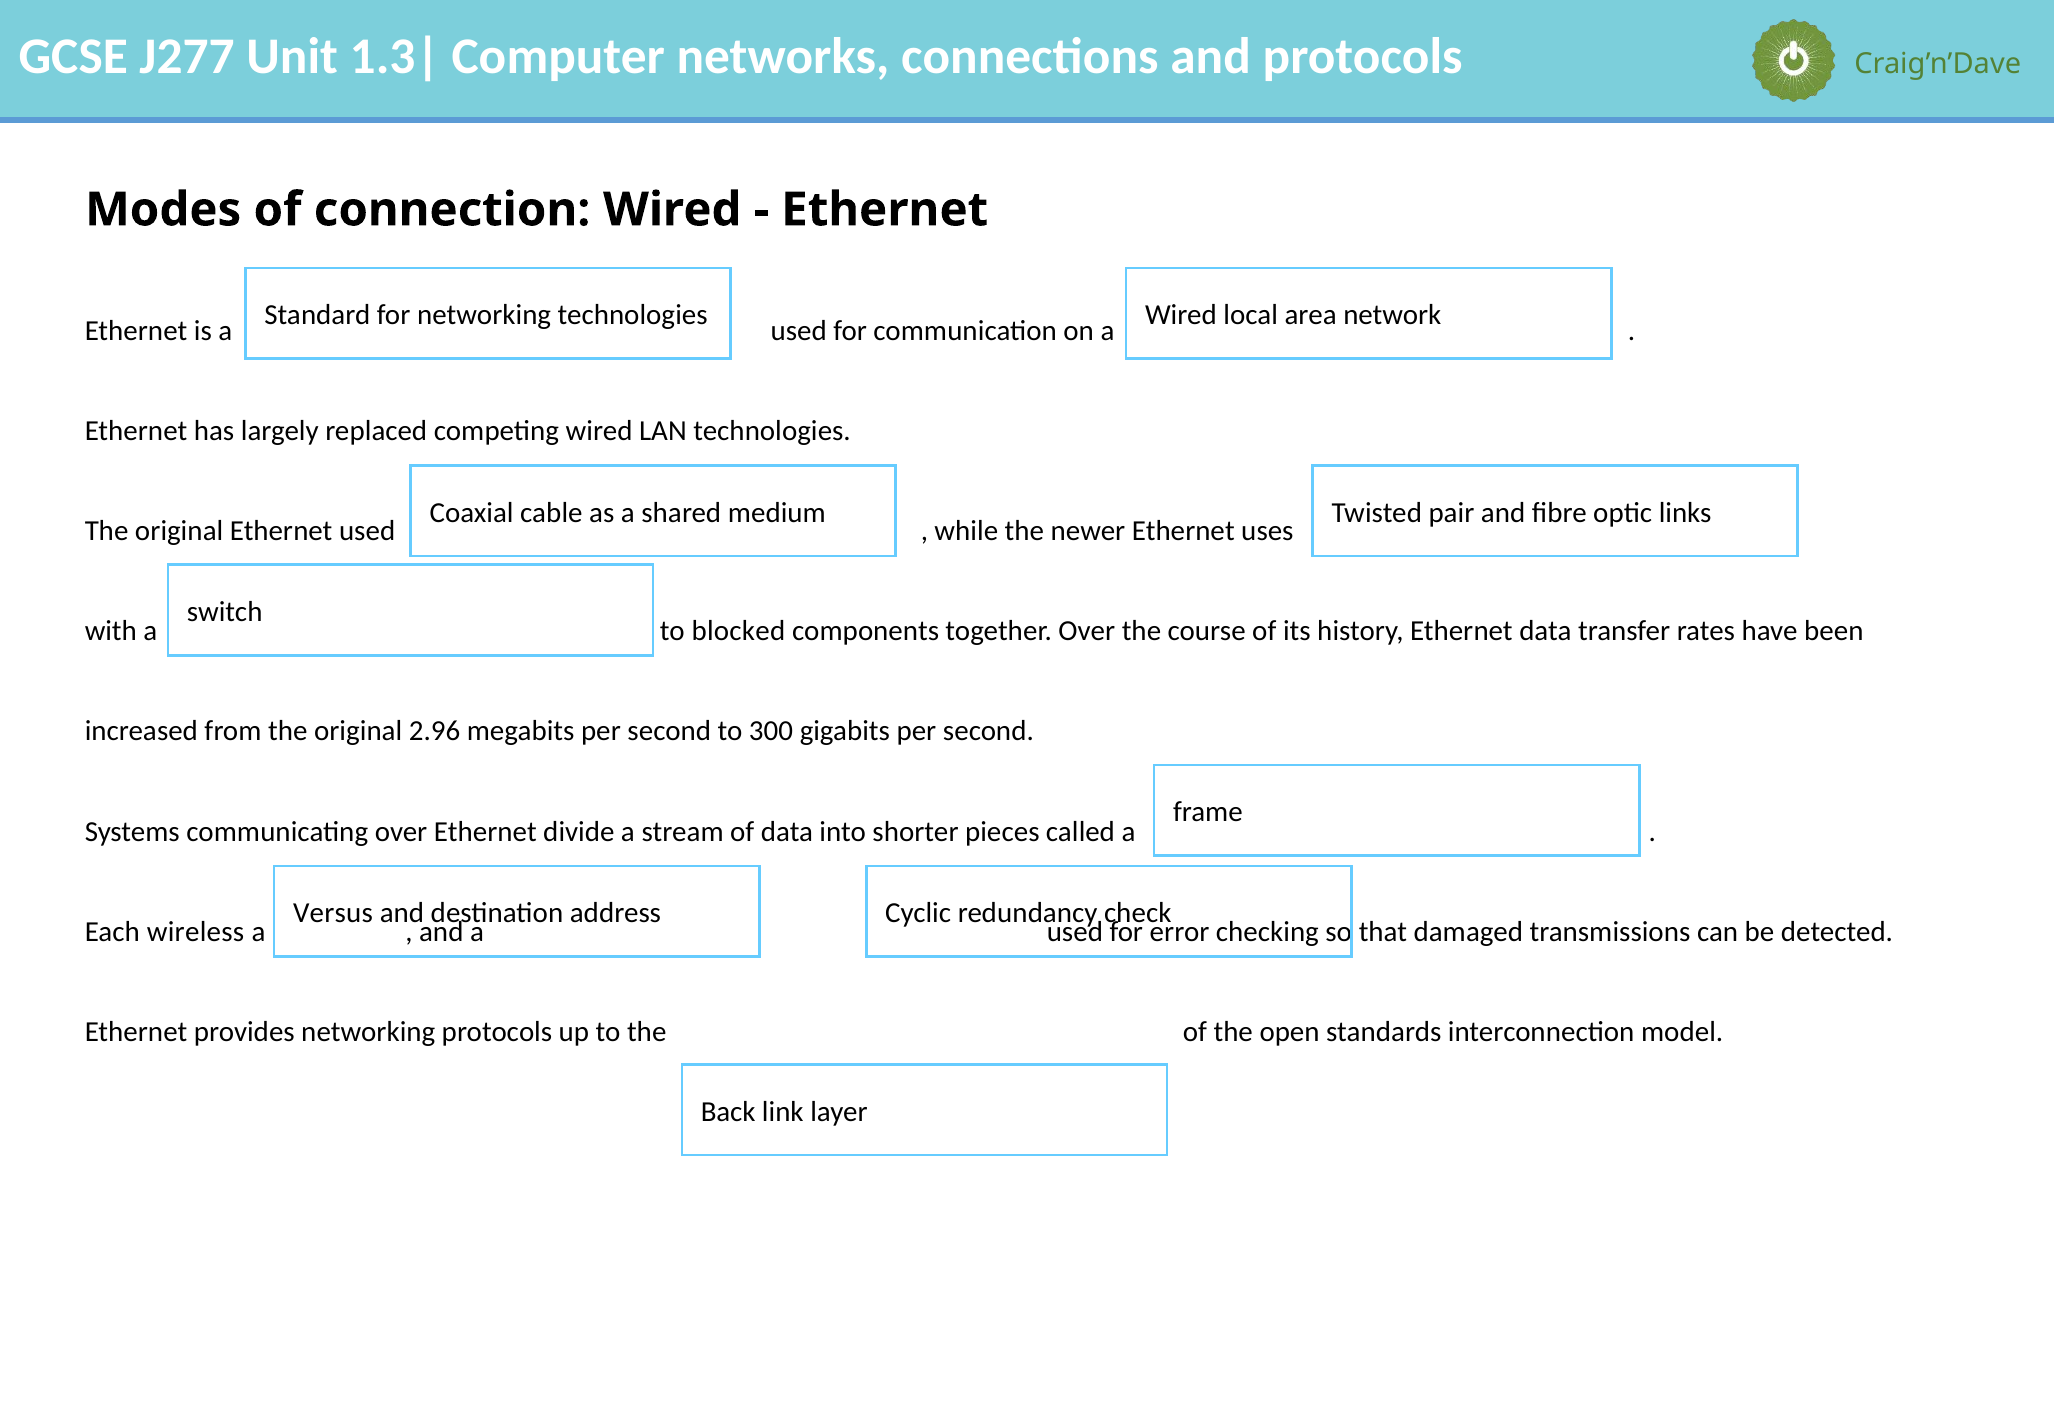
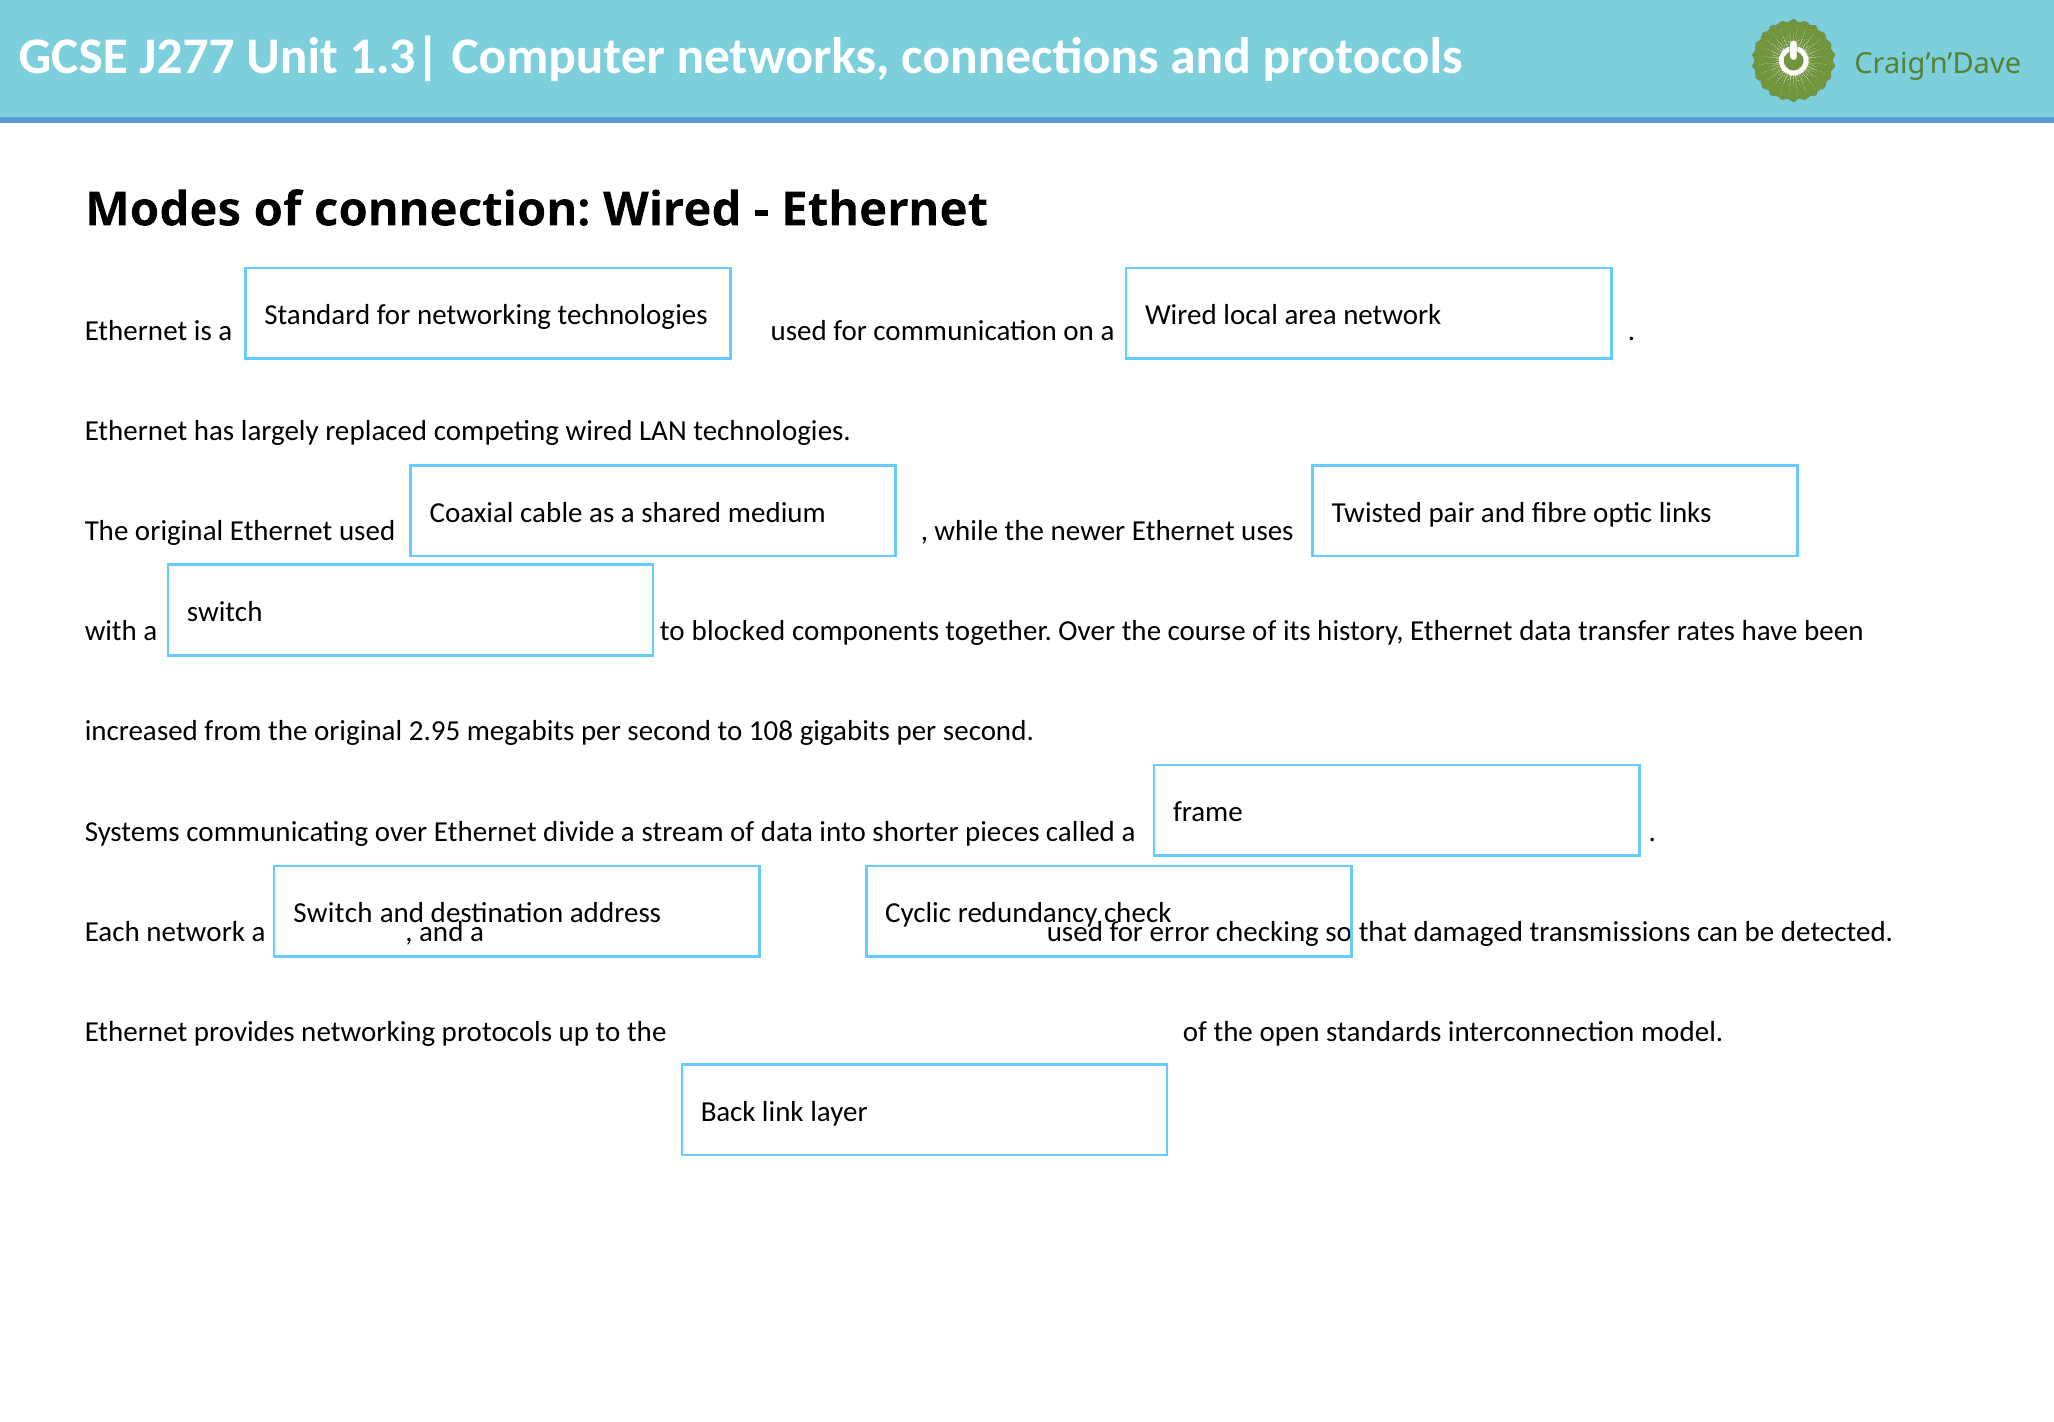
2.96: 2.96 -> 2.95 (435, 731)
300: 300 -> 108 (771, 731)
Versus: Versus -> Switch (333, 913)
Each wireless: wireless -> network (196, 932)
